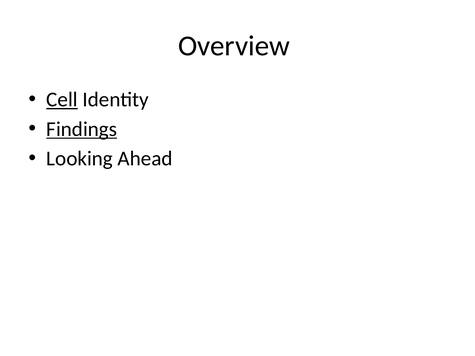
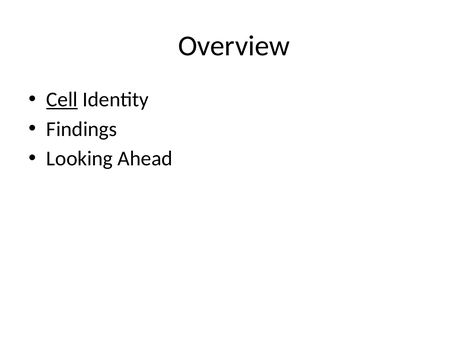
Findings underline: present -> none (82, 129)
